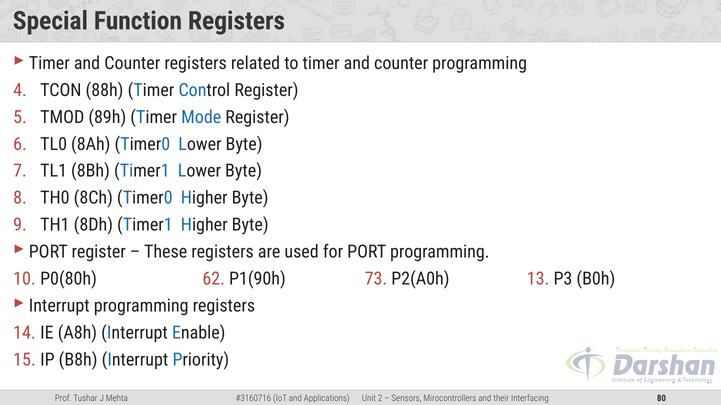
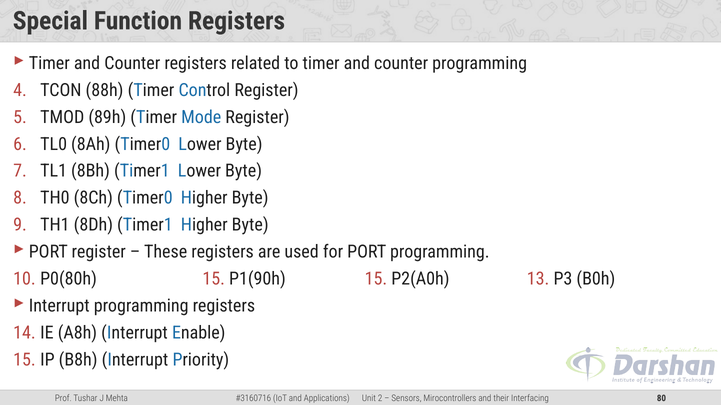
P0(80h 62: 62 -> 15 (214, 279)
P1(90h 73: 73 -> 15 (376, 279)
